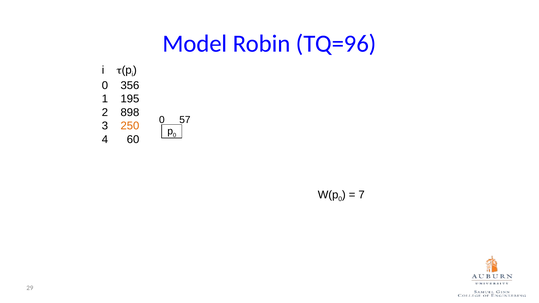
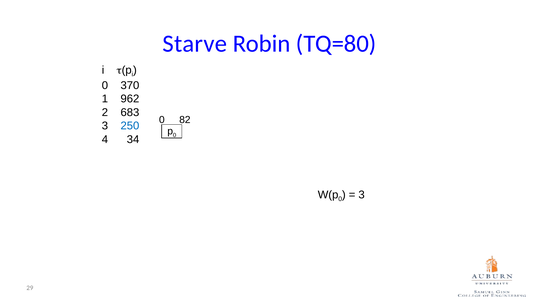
Model: Model -> Starve (195, 44)
TQ=96: TQ=96 -> TQ=80 (336, 44)
356: 356 -> 370 (130, 85)
195: 195 -> 962 (130, 99)
898: 898 -> 683 (130, 112)
57: 57 -> 82 (185, 120)
250 colour: orange -> blue (130, 126)
60: 60 -> 34 (133, 139)
7: 7 -> 3 (362, 195)
